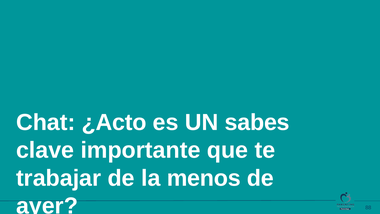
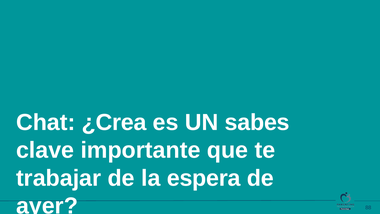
¿Acto: ¿Acto -> ¿Crea (114, 122)
menos: menos -> espera (204, 178)
